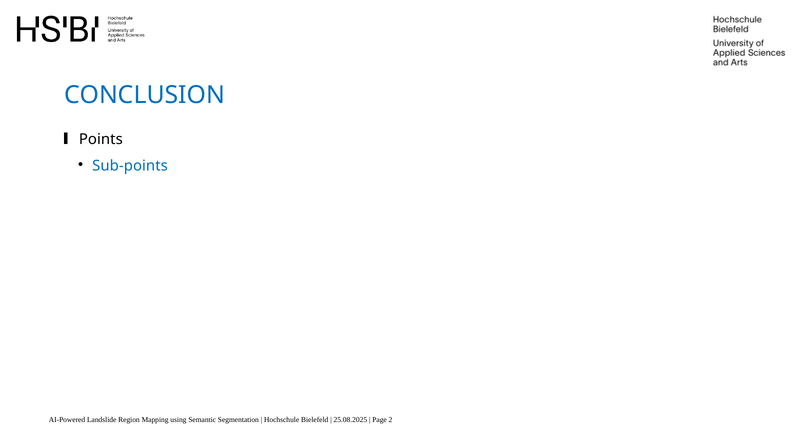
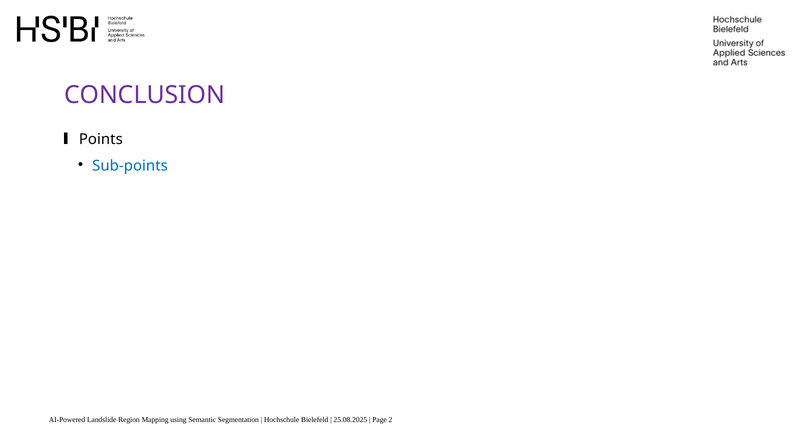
CONCLUSION colour: blue -> purple (145, 95)
